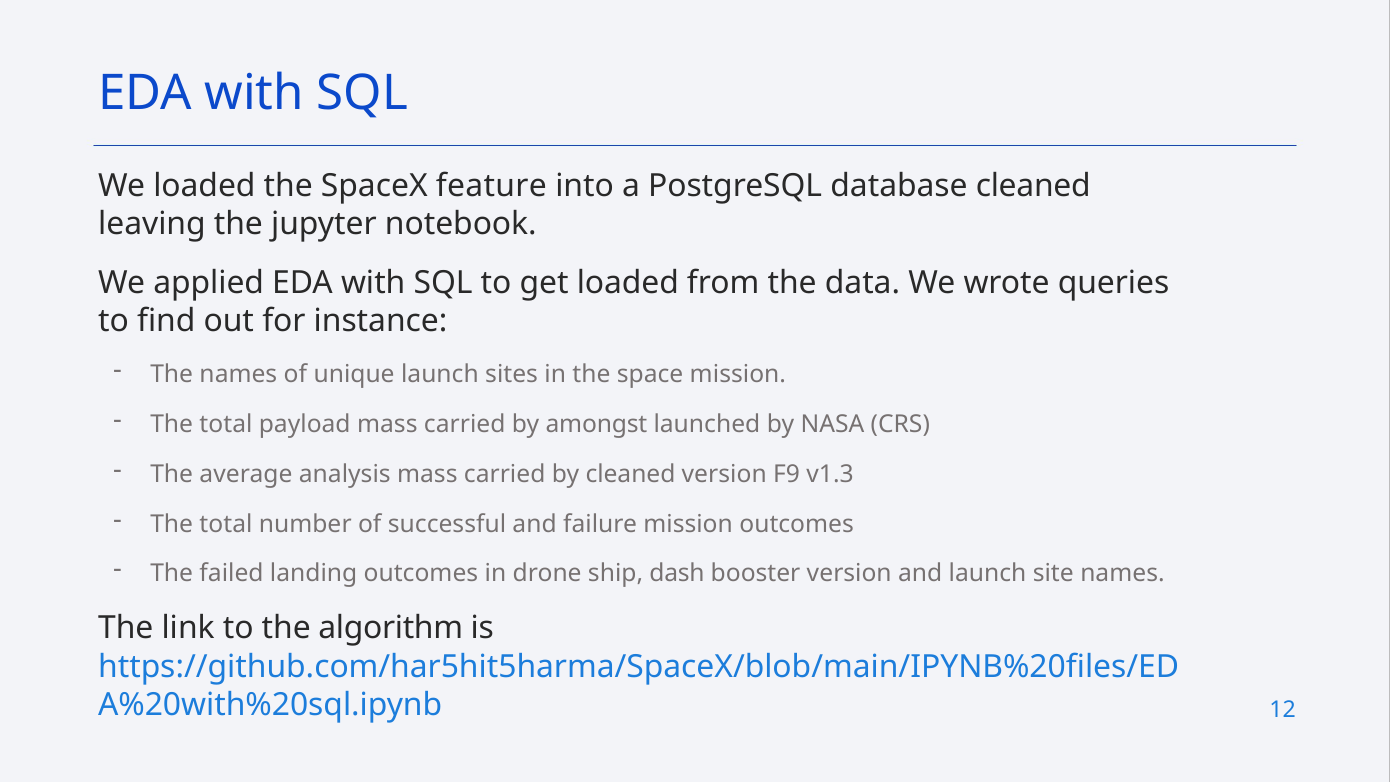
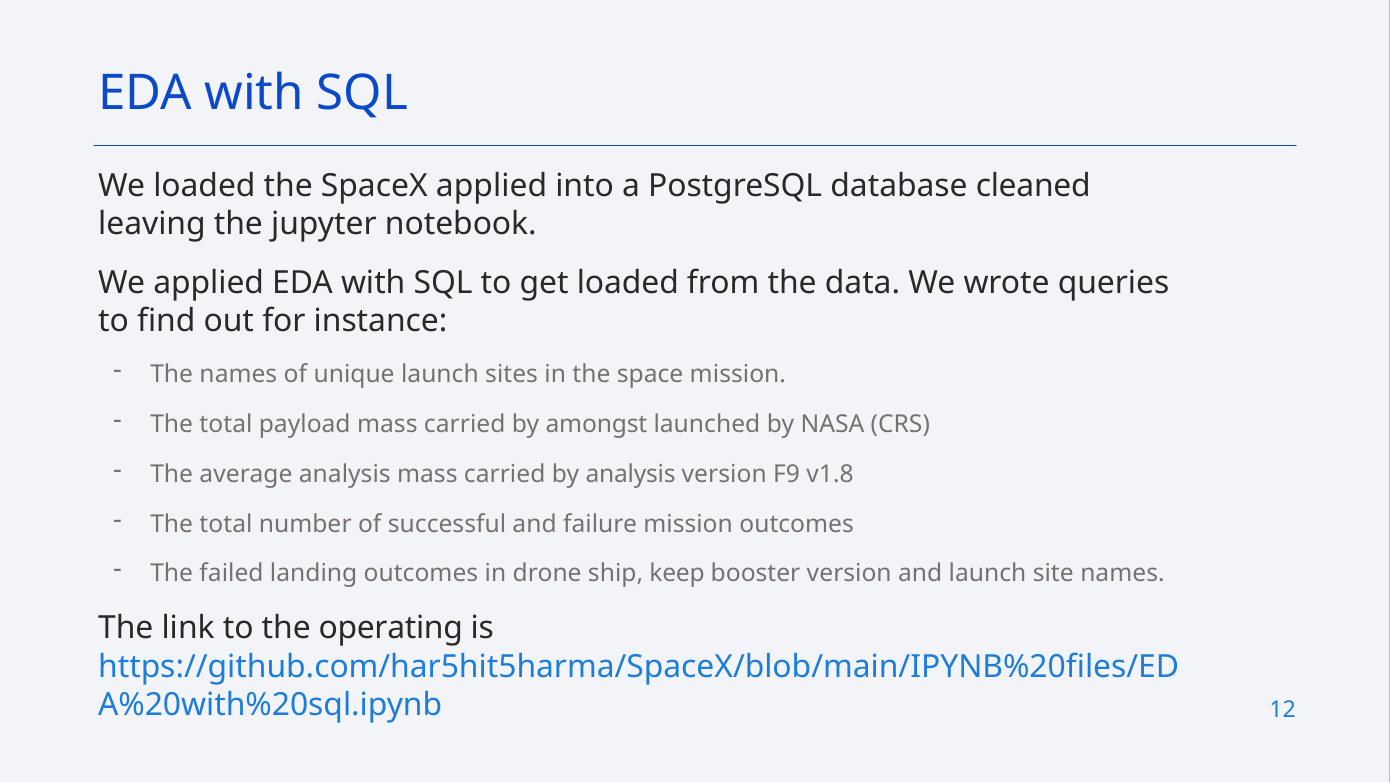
SpaceX feature: feature -> applied (492, 186)
by cleaned: cleaned -> analysis (631, 474)
v1.3: v1.3 -> v1.8 (830, 474)
dash: dash -> keep (677, 574)
algorithm: algorithm -> operating (391, 628)
